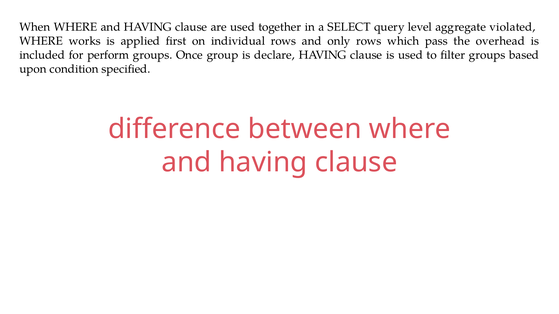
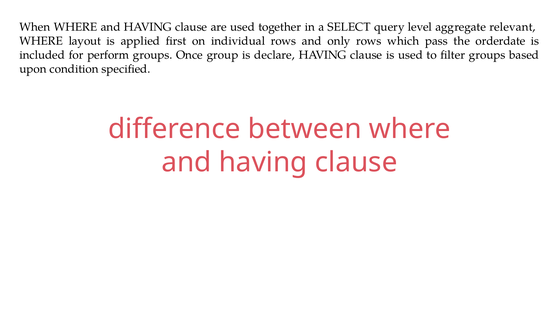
violated: violated -> relevant (513, 27)
works: works -> layout (85, 41)
overhead: overhead -> orderdate (500, 41)
